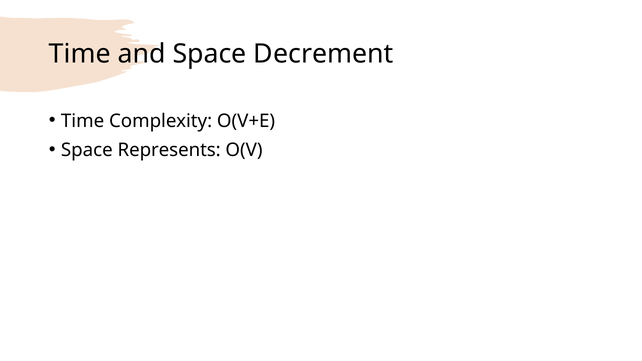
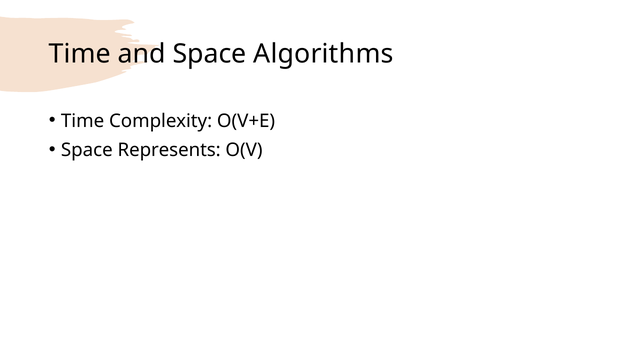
Decrement: Decrement -> Algorithms (323, 54)
